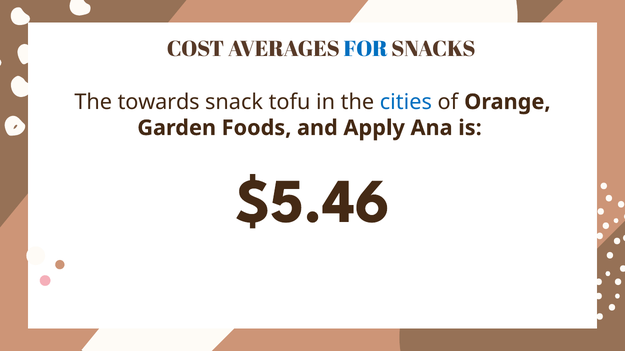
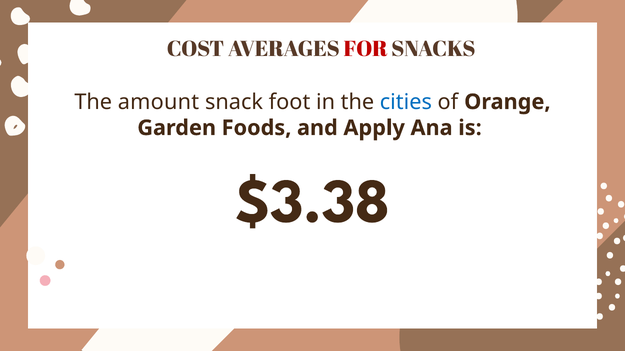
FOR colour: blue -> red (366, 49)
towards: towards -> amount (158, 102)
tofu: tofu -> foot (289, 102)
$5.46: $5.46 -> $3.38 (313, 202)
